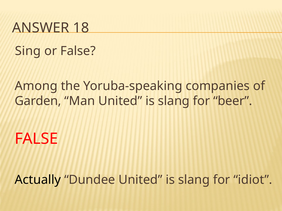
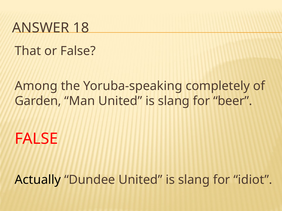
Sing: Sing -> That (28, 51)
companies: companies -> completely (218, 86)
